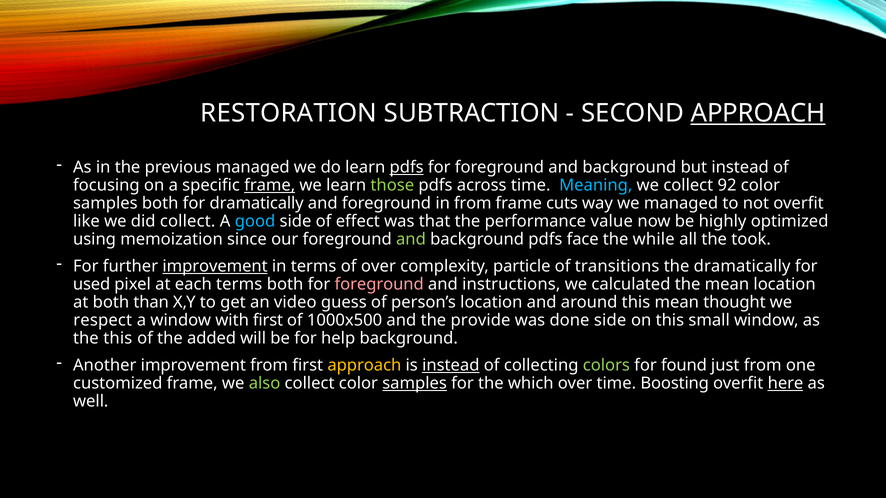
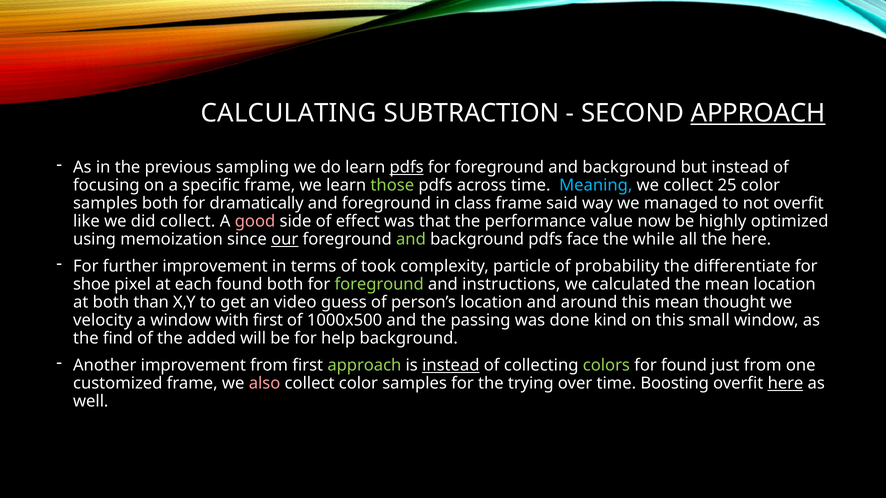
RESTORATION: RESTORATION -> CALCULATING (289, 113)
previous managed: managed -> sampling (253, 168)
frame underline: present -> none (270, 185)
92: 92 -> 25 (727, 185)
in from: from -> class (473, 203)
cuts: cuts -> said (562, 203)
good colour: light blue -> pink (255, 221)
our underline: none -> present (285, 239)
the took: took -> here (751, 239)
improvement underline: present -> none (215, 266)
of over: over -> took (378, 266)
transitions: transitions -> probability (617, 266)
the dramatically: dramatically -> differentiate (742, 266)
used: used -> shoe (92, 284)
each terms: terms -> found (239, 284)
foreground colour: pink -> light green (379, 284)
respect: respect -> velocity (103, 320)
provide: provide -> passing (481, 320)
done side: side -> kind (610, 320)
the this: this -> find (118, 338)
approach colour: yellow -> light green (364, 365)
also colour: light green -> pink (265, 383)
samples underline: present -> none (415, 383)
which: which -> trying (531, 383)
